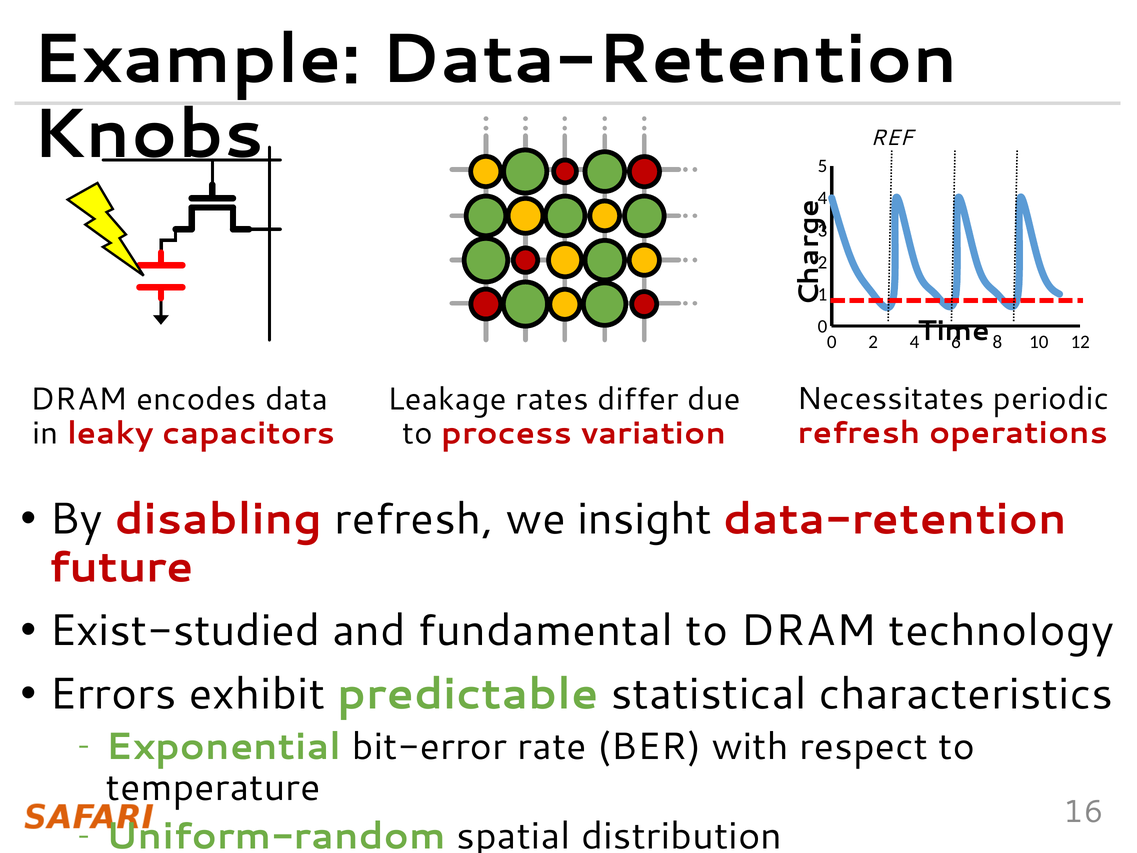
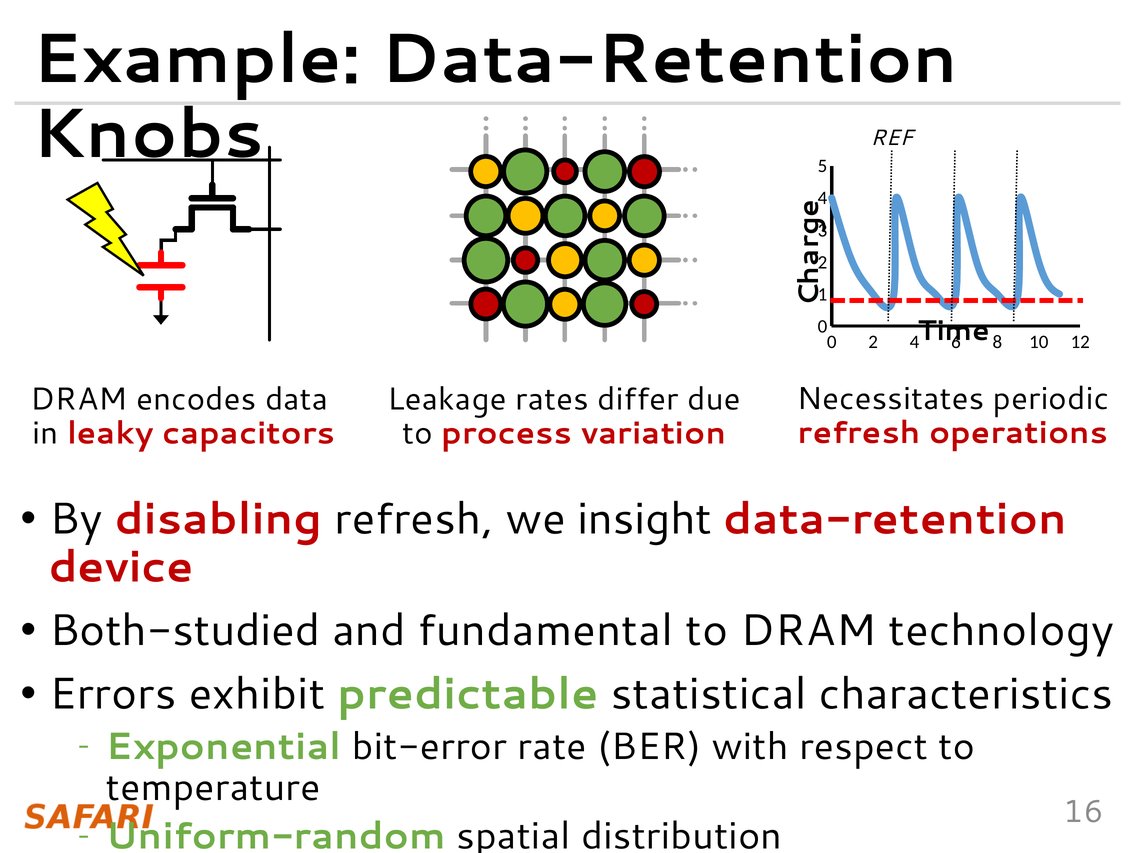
future: future -> device (121, 567)
Exist-studied: Exist-studied -> Both-studied (185, 631)
